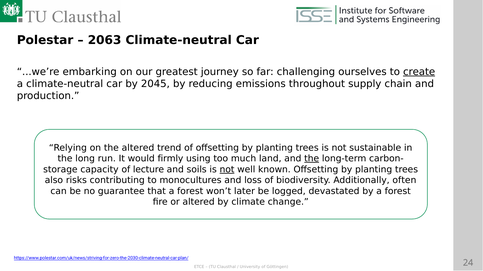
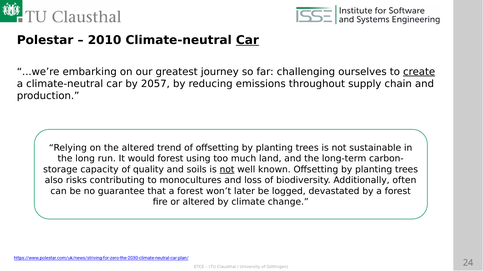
2063: 2063 -> 2010 (105, 40)
Car underline: none -> present (247, 40)
2045: 2045 -> 2057 (155, 84)
would firmly: firmly -> forest (170, 159)
the underline: present -> none (312, 159)
lecture: lecture -> quality (148, 170)
